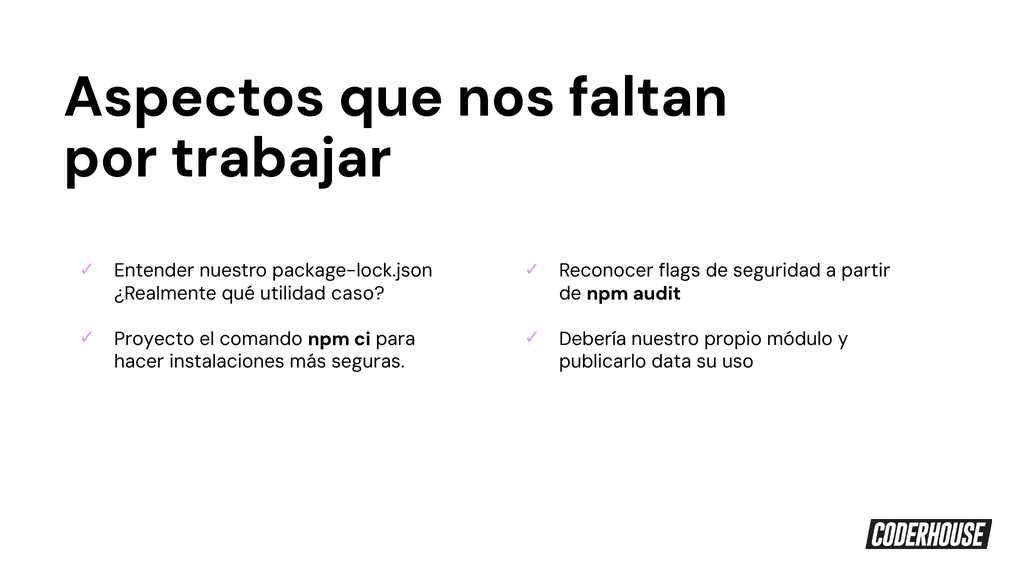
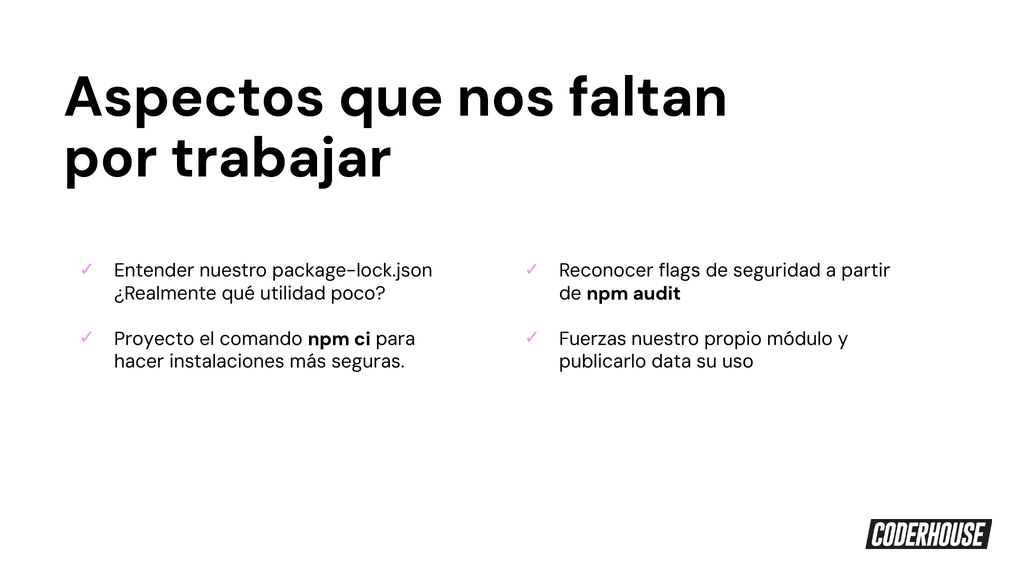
caso: caso -> poco (358, 294)
Debería: Debería -> Fuerzas (593, 339)
